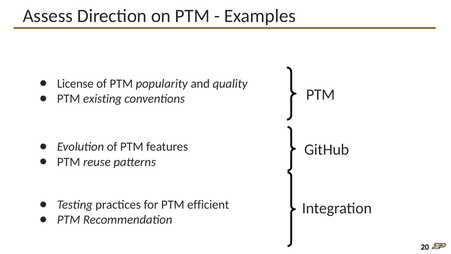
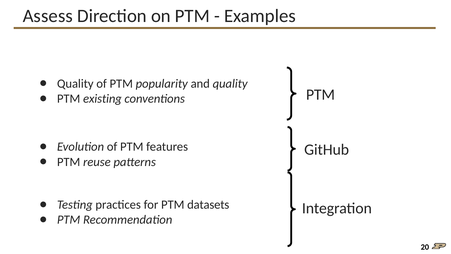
License: License -> Quality (75, 83)
efficient: efficient -> datasets (208, 204)
